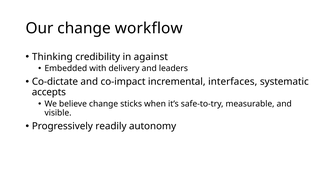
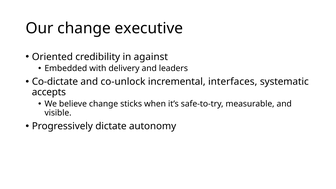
workflow: workflow -> executive (149, 28)
Thinking: Thinking -> Oriented (52, 57)
co-impact: co-impact -> co-unlock (123, 82)
readily: readily -> dictate (111, 126)
